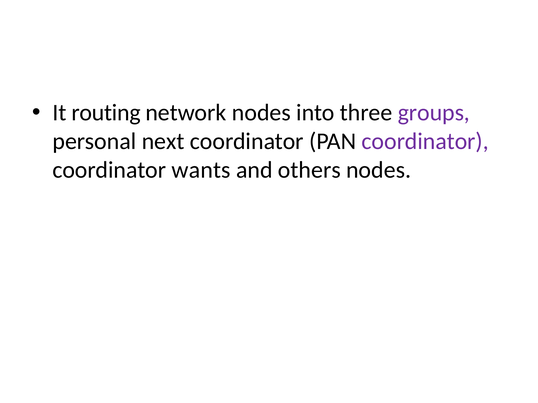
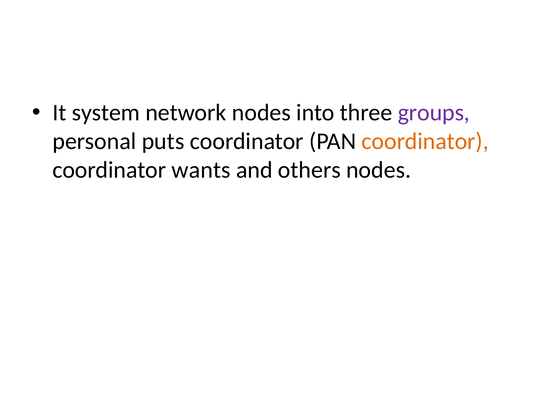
routing: routing -> system (106, 113)
next: next -> puts (163, 142)
coordinator colour: purple -> orange (425, 142)
